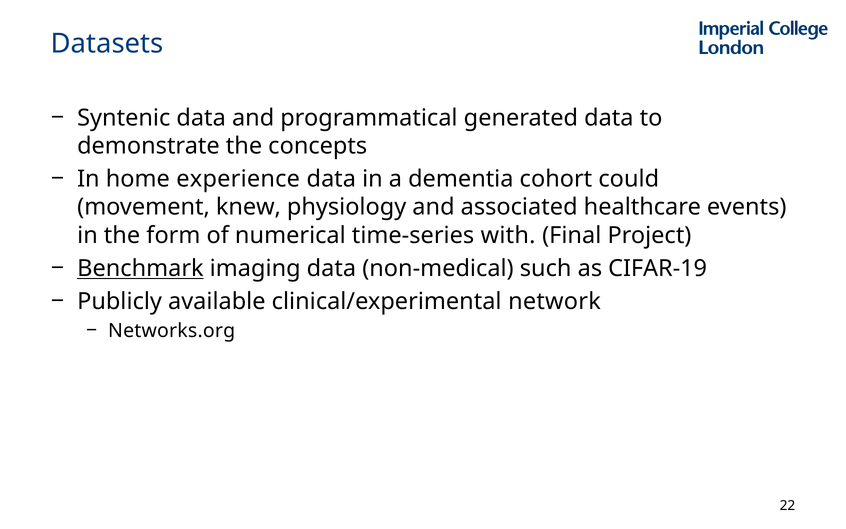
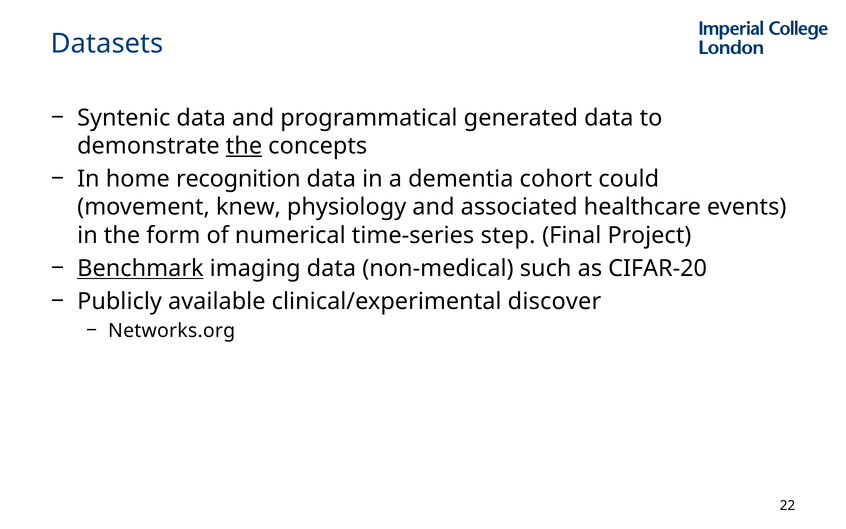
the underline: none -> present (244, 146)
experience: experience -> recognition (238, 179)
with: with -> step (508, 235)
CIFAR-19: CIFAR-19 -> CIFAR-20 (658, 268)
network: network -> discover (554, 301)
